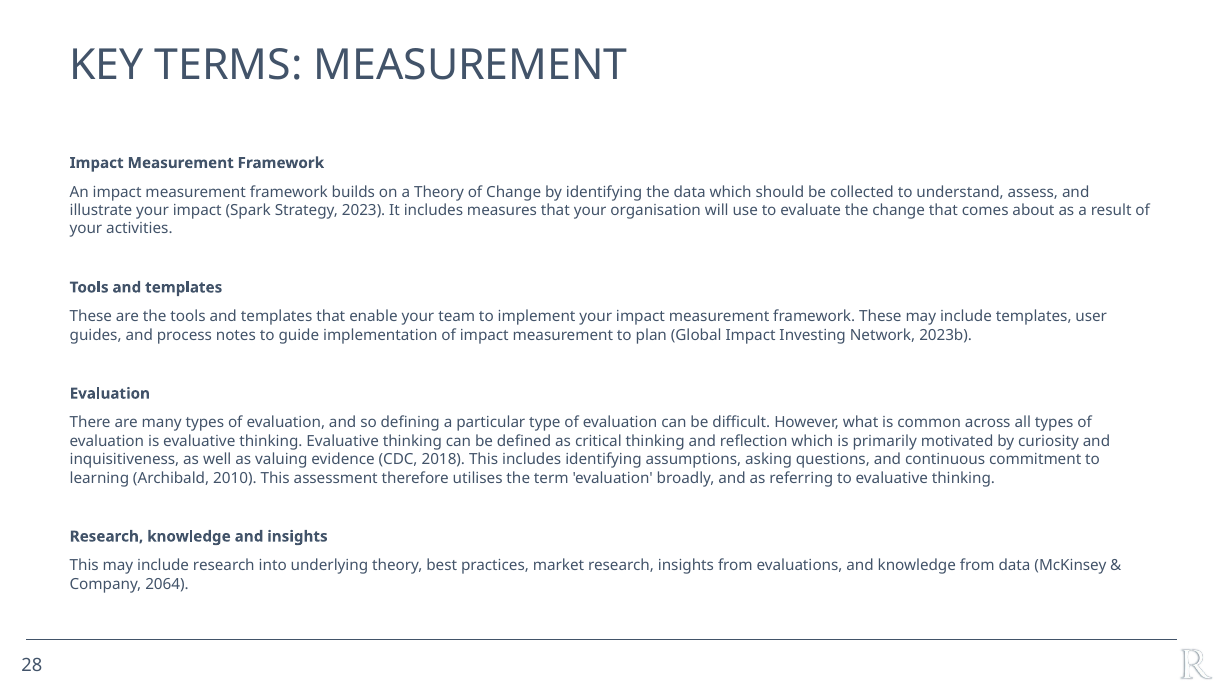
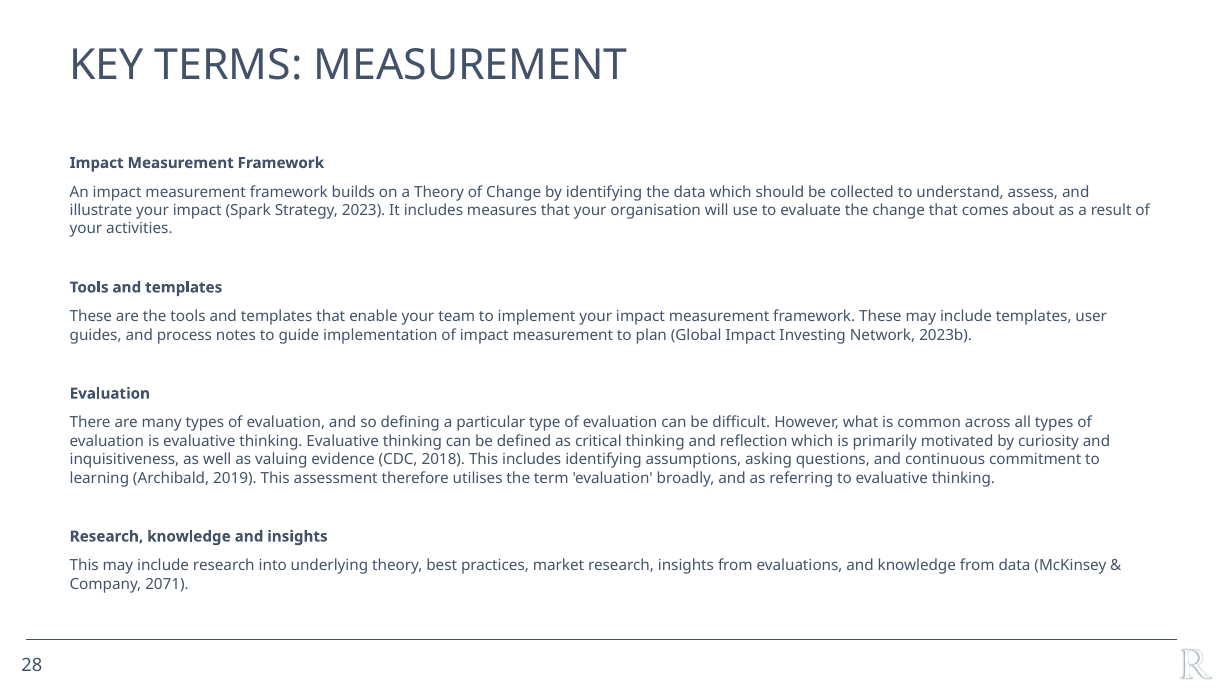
2010: 2010 -> 2019 (235, 478)
2064: 2064 -> 2071 (167, 584)
